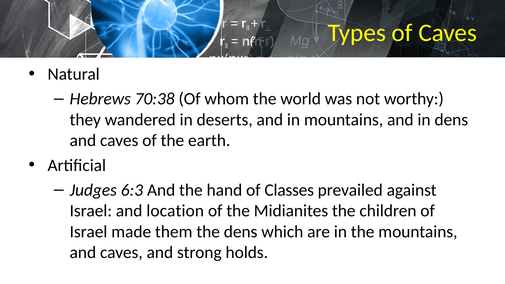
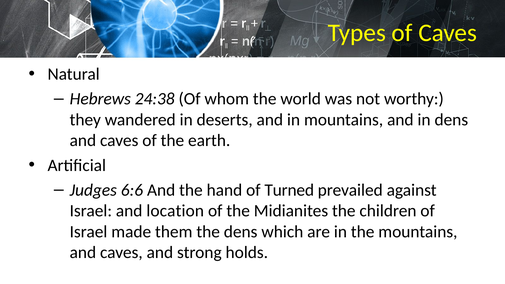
70:38: 70:38 -> 24:38 (155, 99)
6:3: 6:3 -> 6:6 (132, 190)
Classes: Classes -> Turned (289, 190)
